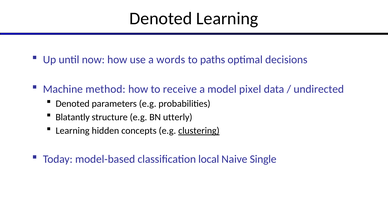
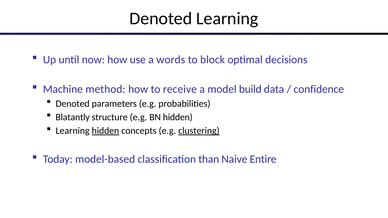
paths: paths -> block (213, 60)
pixel: pixel -> build (250, 89)
undirected: undirected -> confidence (319, 89)
BN utterly: utterly -> hidden (178, 117)
hidden underline: none -> present (105, 131)
local: local -> than (209, 159)
Single: Single -> Entire (263, 159)
